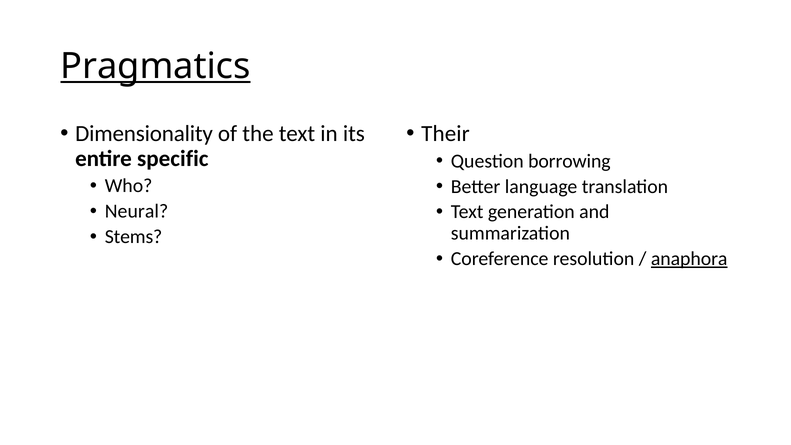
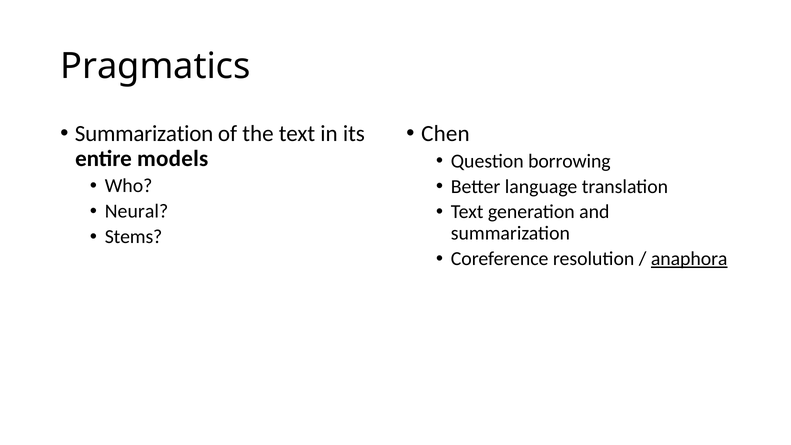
Pragmatics underline: present -> none (155, 66)
Dimensionality: Dimensionality -> Summarization (144, 134)
Their: Their -> Chen (445, 134)
specific: specific -> models (173, 159)
